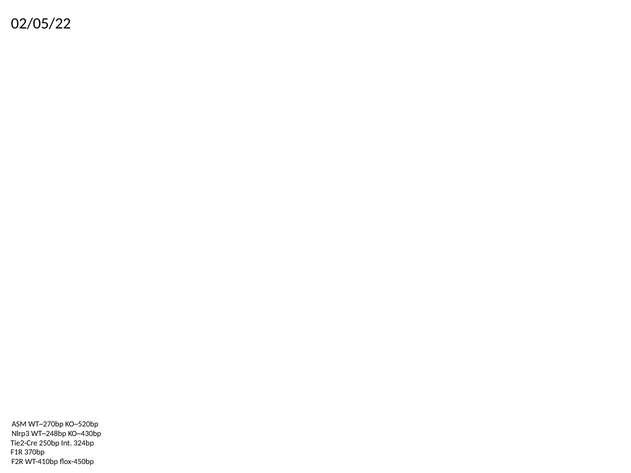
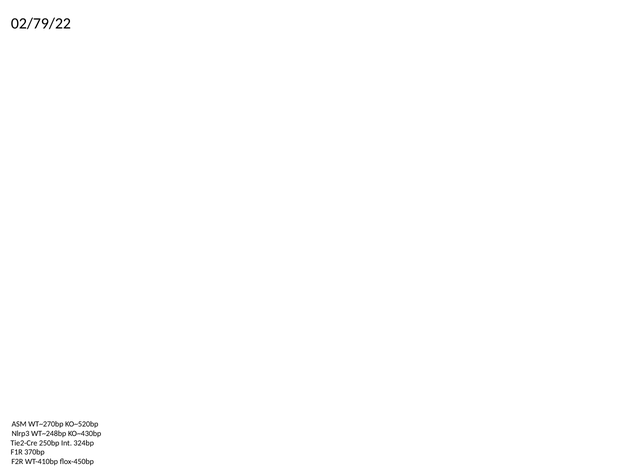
02/05/22: 02/05/22 -> 02/79/22 (41, 24)
